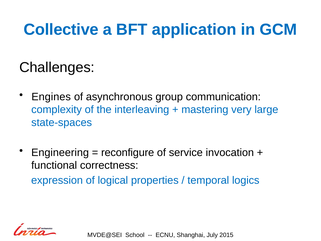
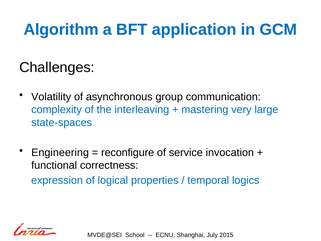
Collective: Collective -> Algorithm (61, 30)
Engines: Engines -> Volatility (51, 97)
